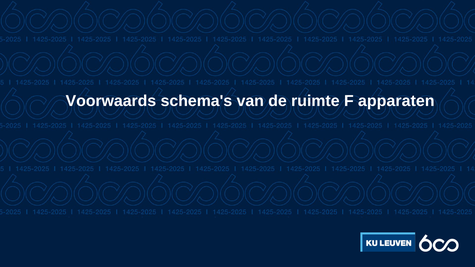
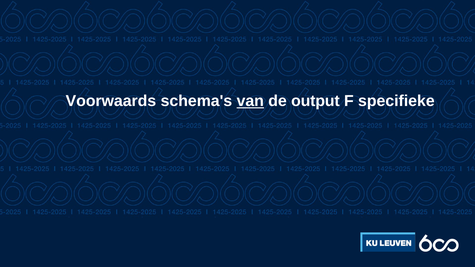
van underline: none -> present (250, 101)
ruimte: ruimte -> output (315, 101)
apparaten: apparaten -> specifieke (396, 101)
